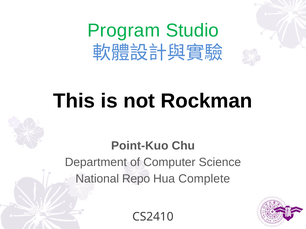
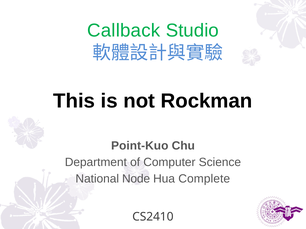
Program: Program -> Callback (124, 31)
Repo: Repo -> Node (136, 179)
